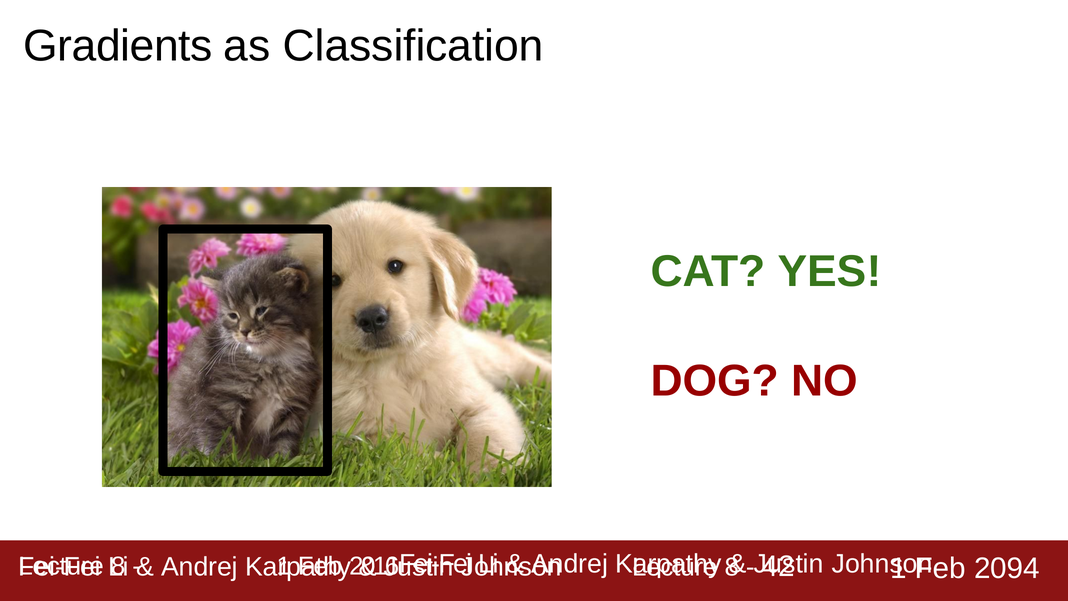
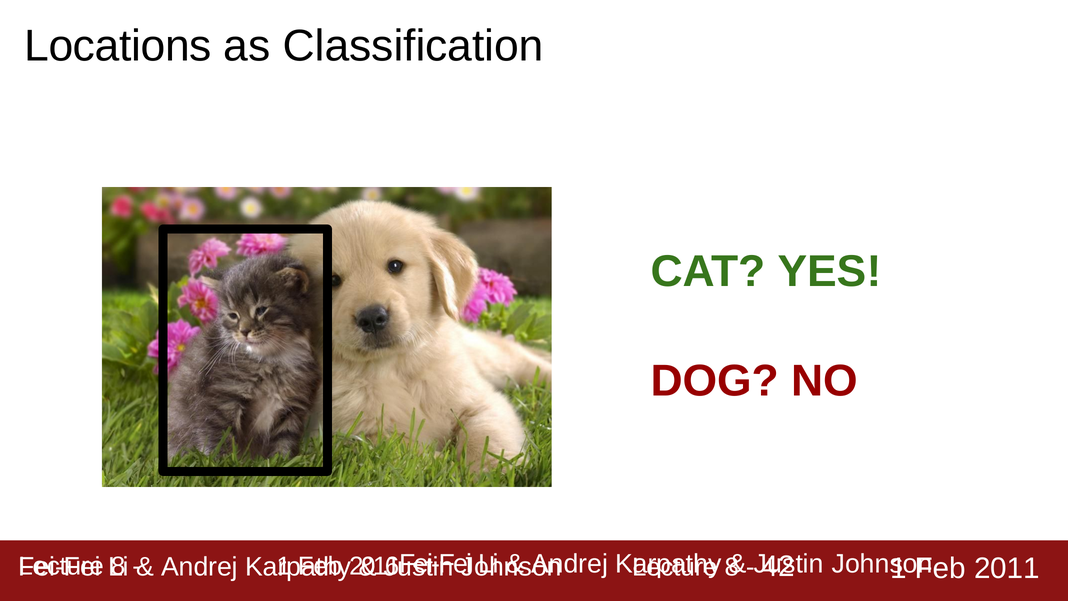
Gradients: Gradients -> Locations (118, 46)
2094: 2094 -> 2011 (1007, 568)
